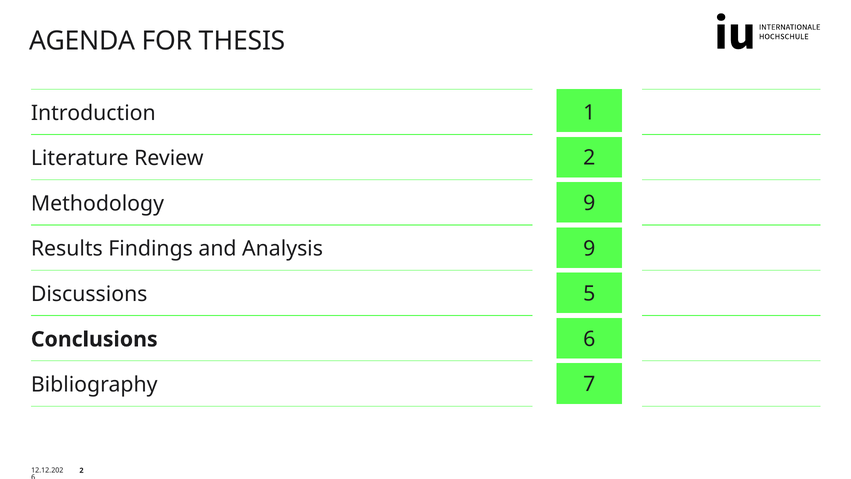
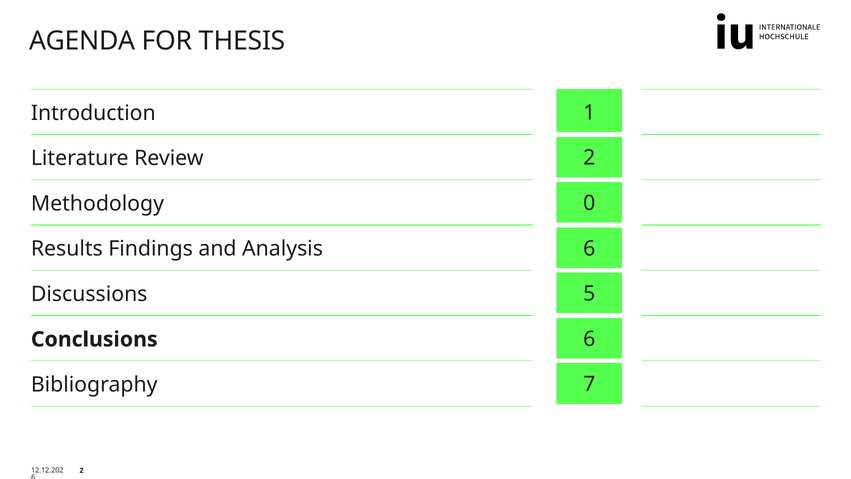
Methodology 9: 9 -> 0 (589, 203)
Analysis 9: 9 -> 6 (589, 248)
